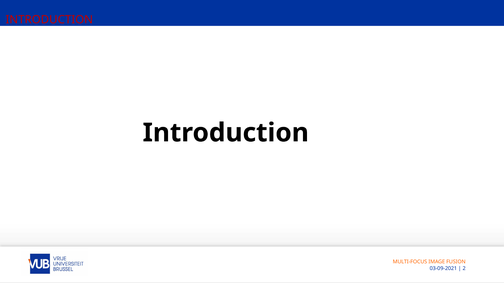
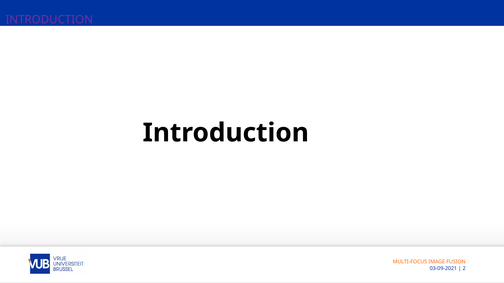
INTRODUCTION colour: red -> purple (49, 20)
